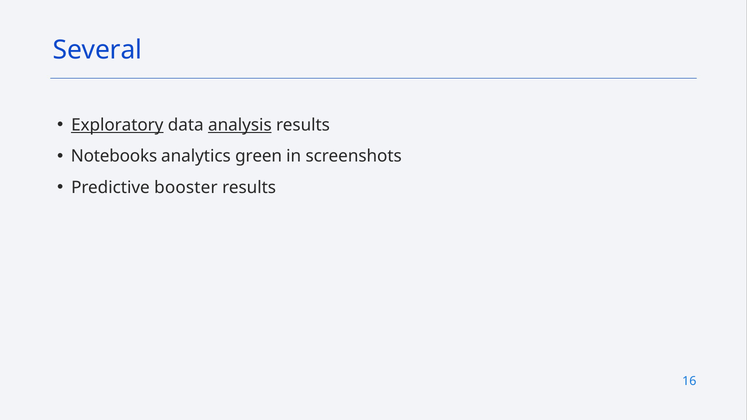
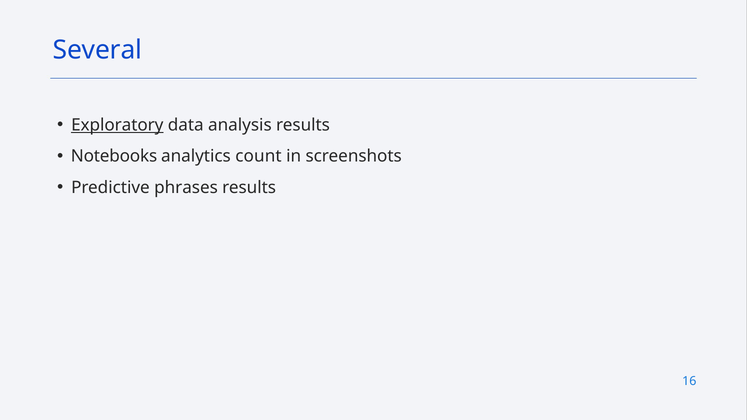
analysis underline: present -> none (240, 125)
green: green -> count (258, 156)
booster: booster -> phrases (186, 188)
